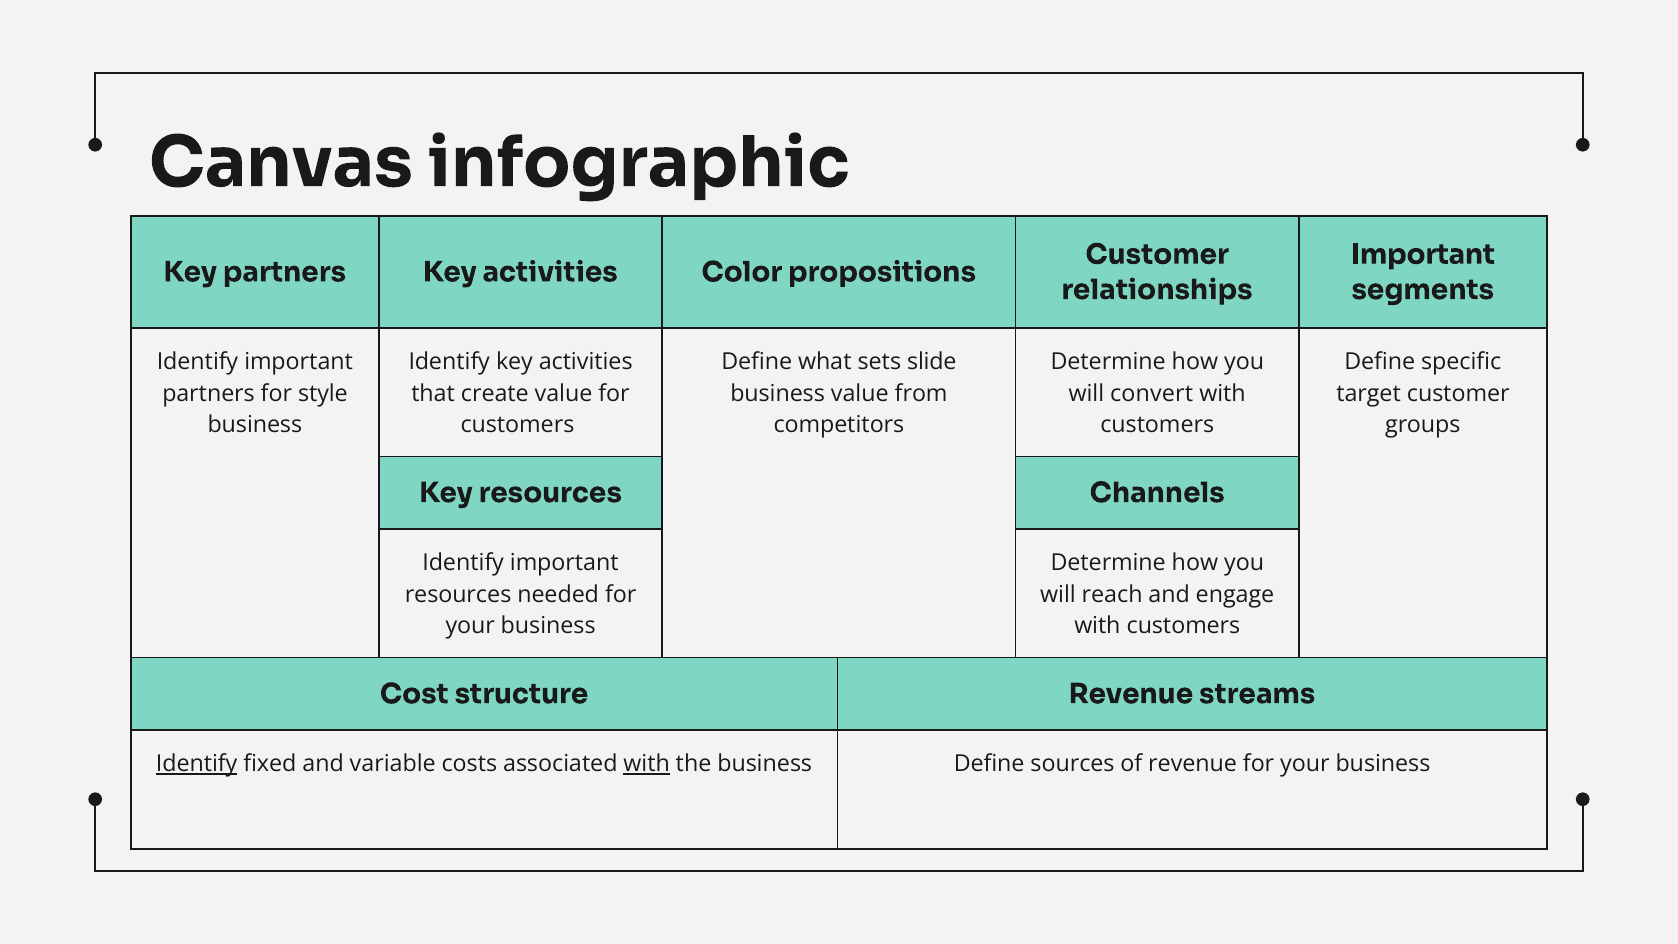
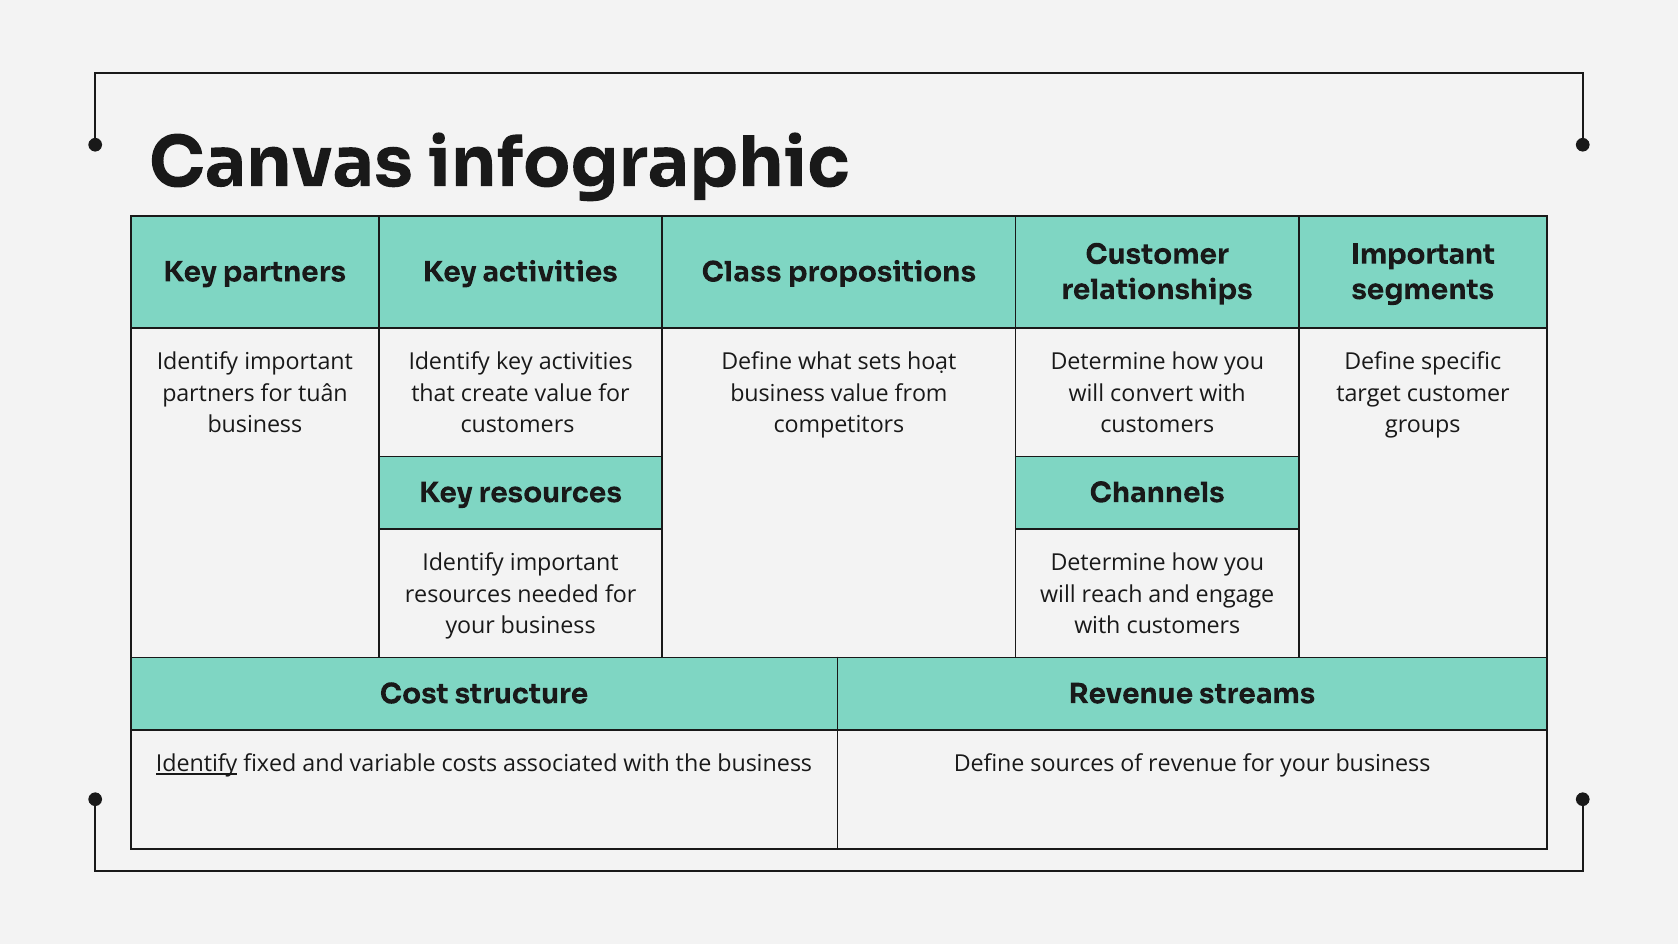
Color: Color -> Class (742, 272)
slide: slide -> hoạt (932, 362)
style: style -> tuân (323, 393)
with underline: present -> none (647, 764)
